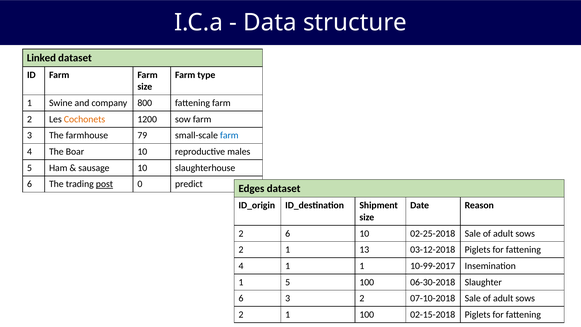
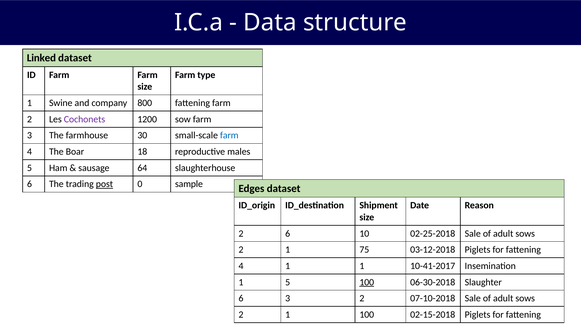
Cochonets colour: orange -> purple (85, 119)
79: 79 -> 30 (142, 135)
Boar 10: 10 -> 18 (142, 152)
sausage 10: 10 -> 64 (142, 168)
predict: predict -> sample (189, 184)
13: 13 -> 75 (364, 250)
10-99-2017: 10-99-2017 -> 10-41-2017 (433, 266)
100 underline: none -> present (367, 282)
